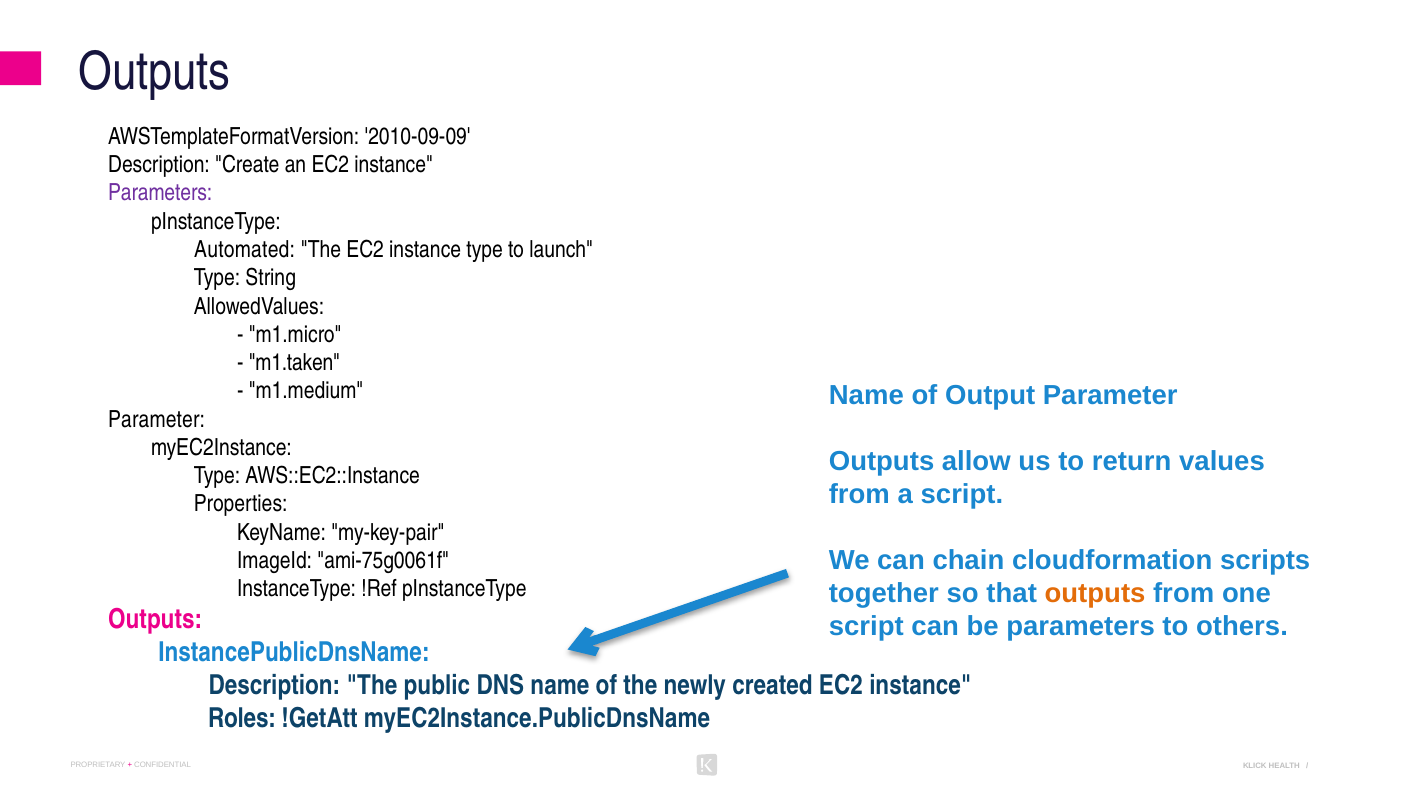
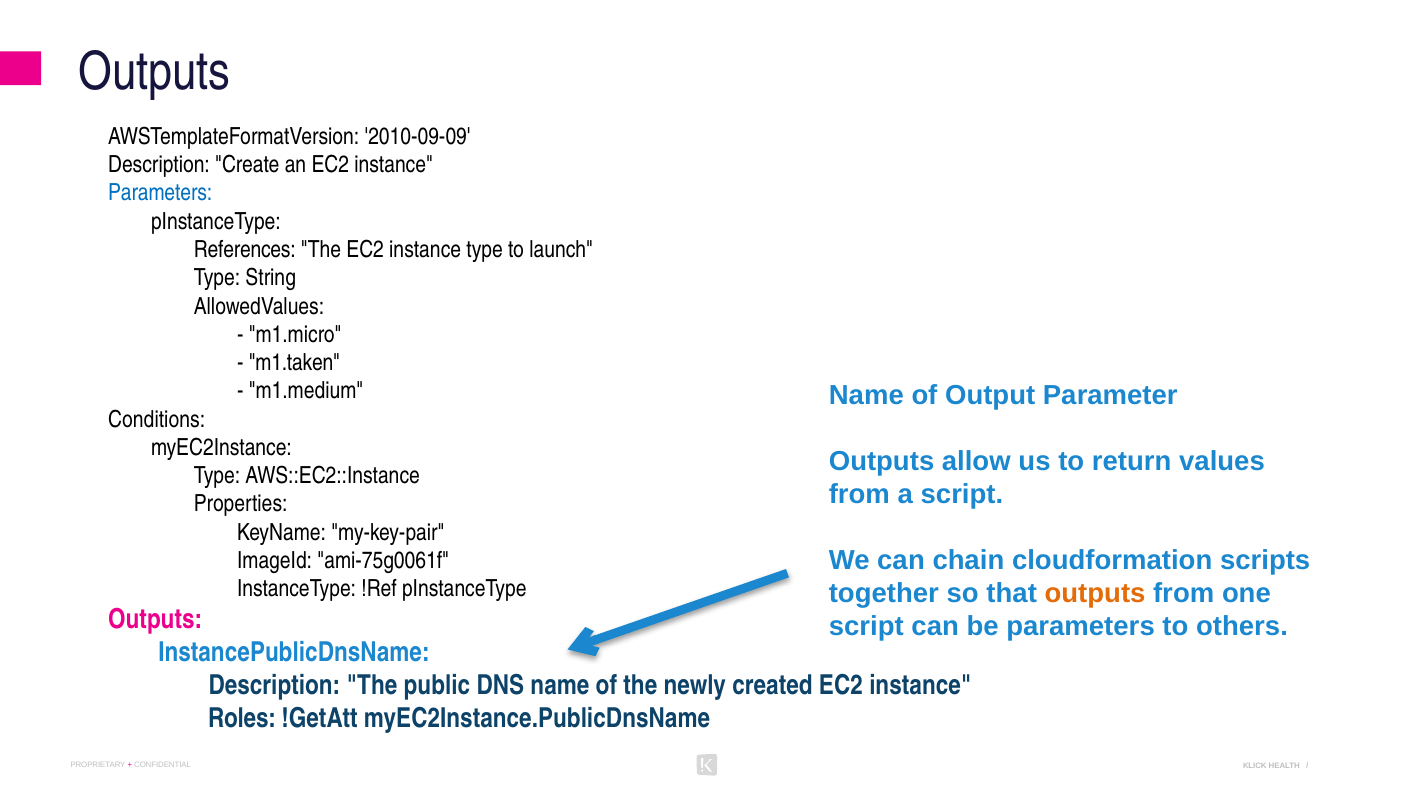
Parameters colour: purple -> blue (160, 193)
Automated: Automated -> References (245, 250)
Parameter: Parameter -> Conditions (157, 420)
